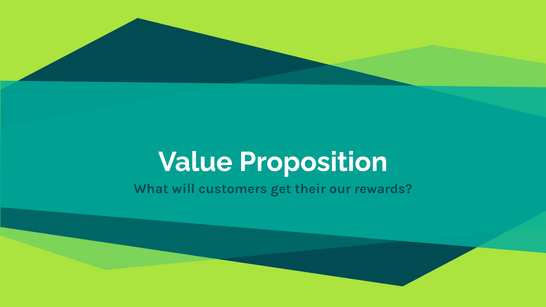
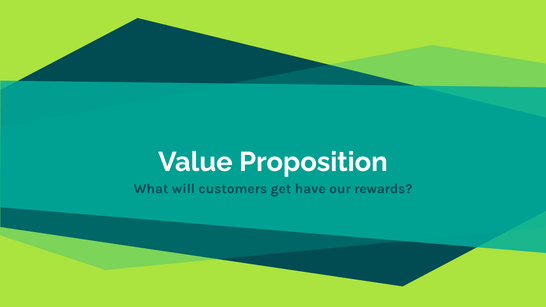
their: their -> have (310, 189)
